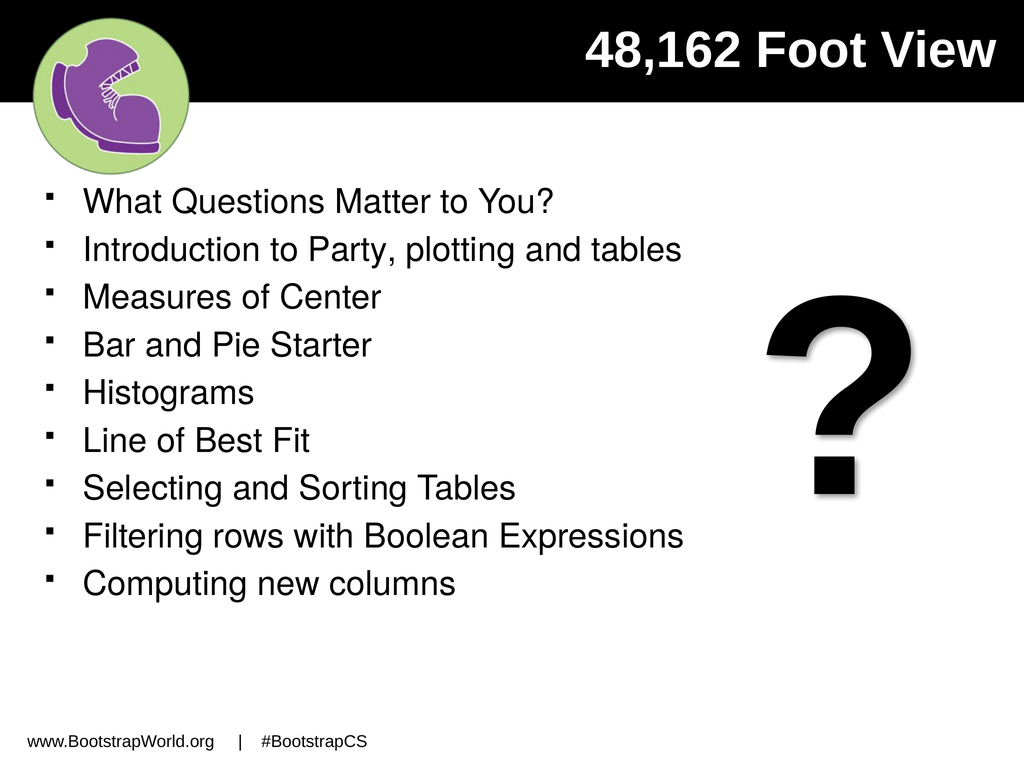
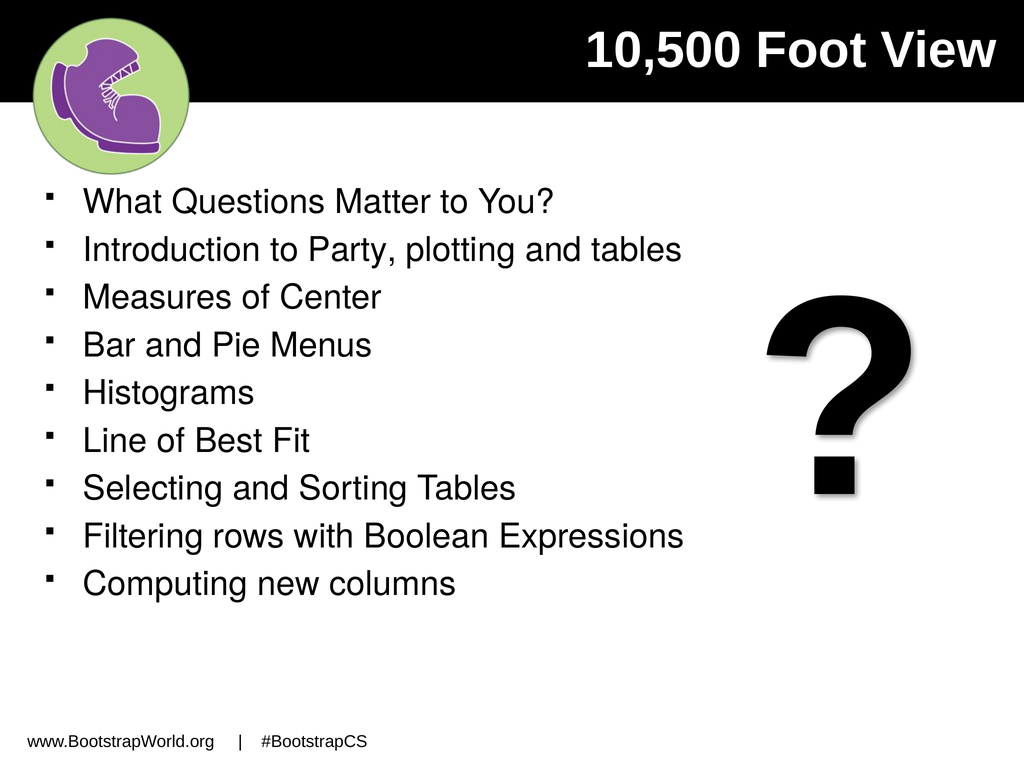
48,162: 48,162 -> 10,500 (663, 50)
Starter: Starter -> Menus (321, 345)
